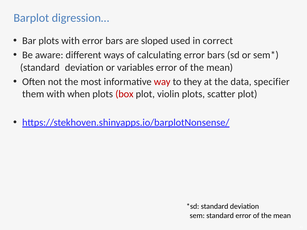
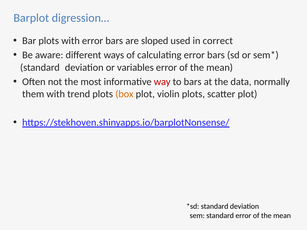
to they: they -> bars (193, 82)
specifier: specifier -> normally (272, 82)
when: when -> trend (79, 94)
box colour: red -> orange (124, 94)
